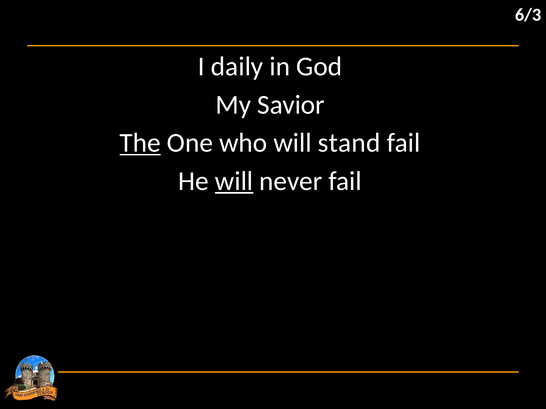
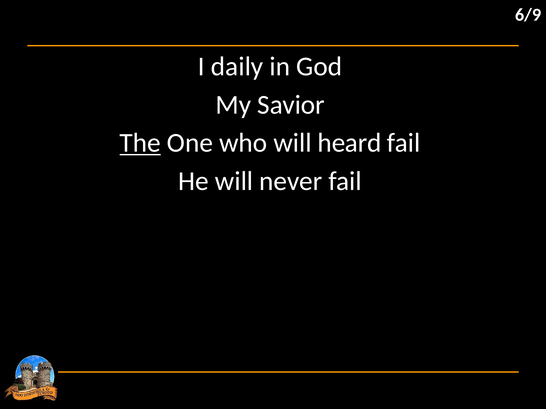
6/3: 6/3 -> 6/9 (528, 15)
stand: stand -> heard (349, 143)
will underline: present -> none (234, 181)
